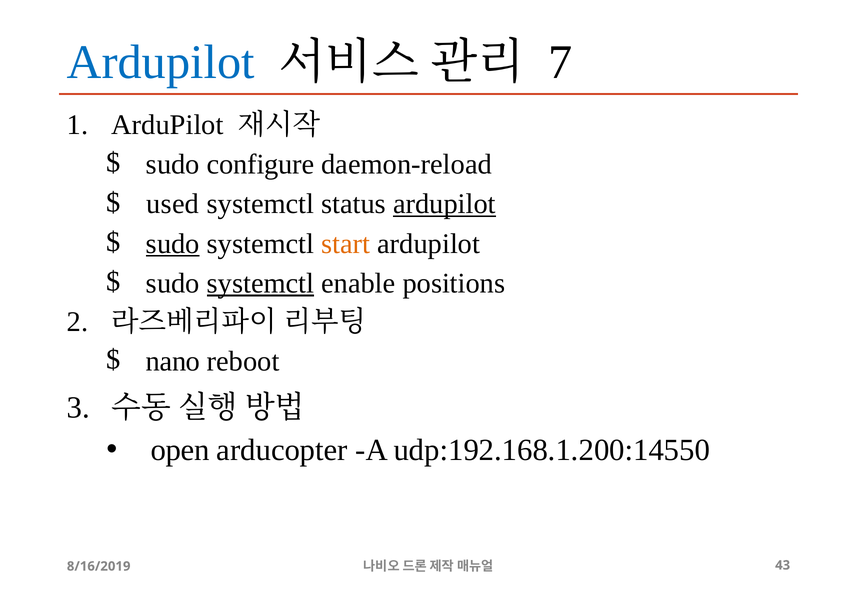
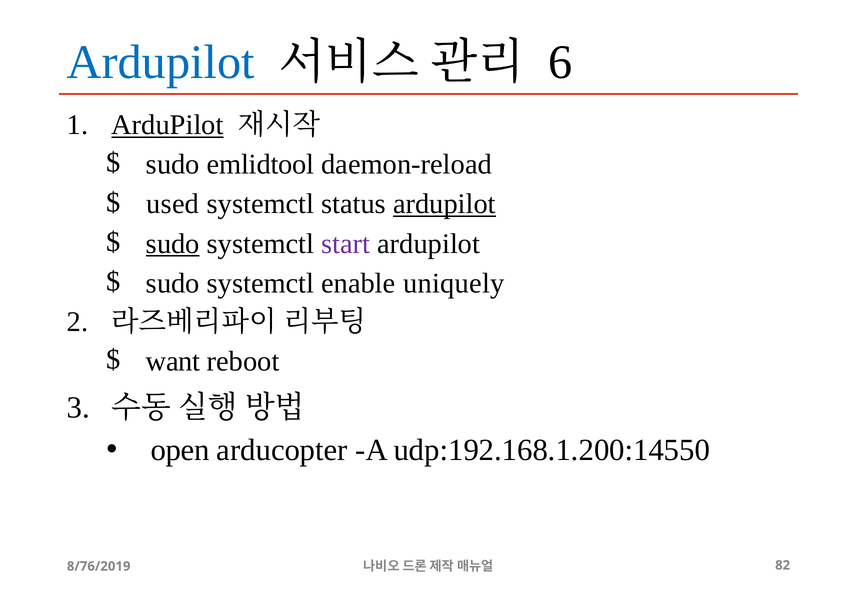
7: 7 -> 6 (560, 63)
ArduPilot underline: none -> present (167, 125)
configure: configure -> emlidtool (261, 164)
start colour: orange -> purple (346, 244)
systemctl underline: present -> none (260, 283)
positions: positions -> uniquely (454, 283)
nano: nano -> want (173, 361)
8/16/2019: 8/16/2019 -> 8/76/2019 (99, 567)
43: 43 -> 82 (783, 566)
